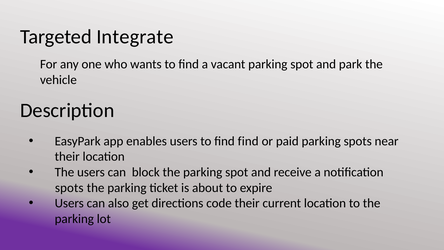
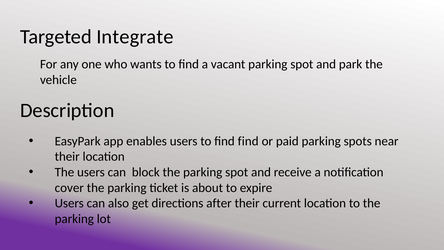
spots: spots -> cover (69, 188)
code: code -> after (219, 203)
